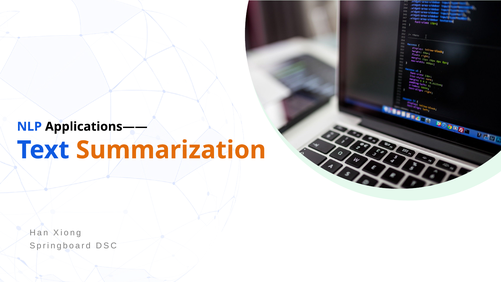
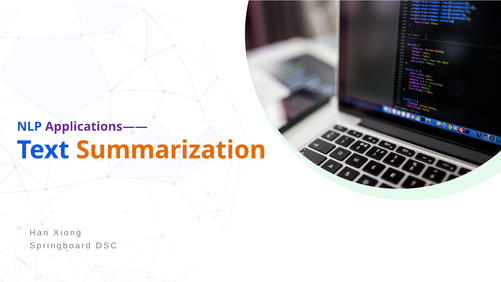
Applications—— colour: black -> purple (96, 127)
